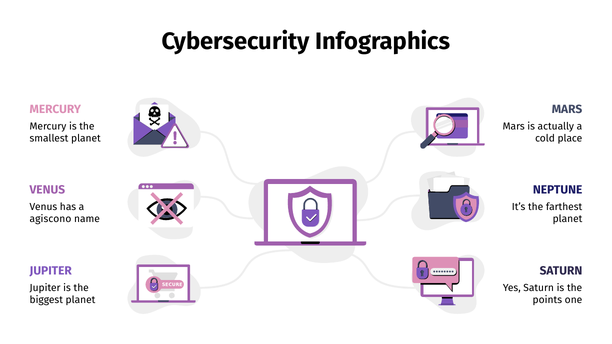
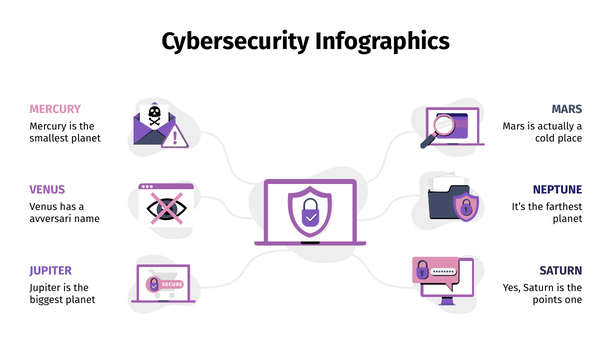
agiscono: agiscono -> avversari (51, 219)
